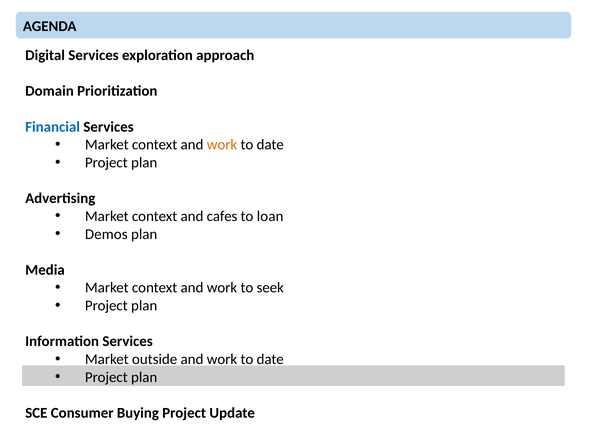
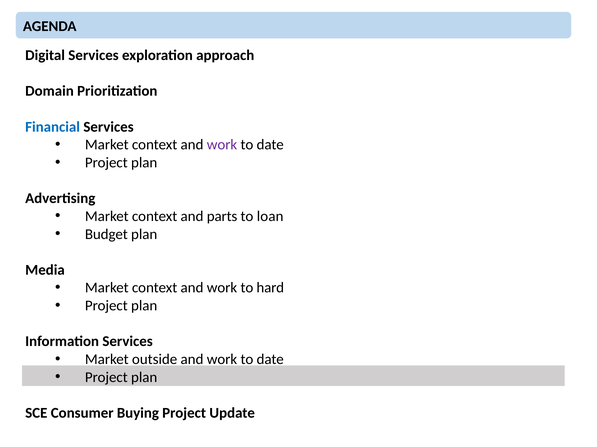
work colour: orange -> purple (222, 145)
cafes: cafes -> parts (222, 217)
Demos: Demos -> Budget (106, 234)
seek: seek -> hard (270, 288)
